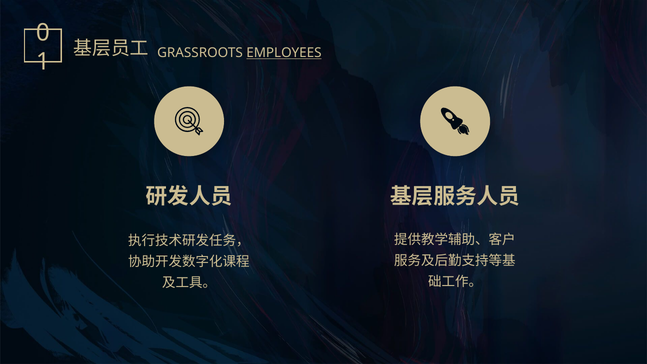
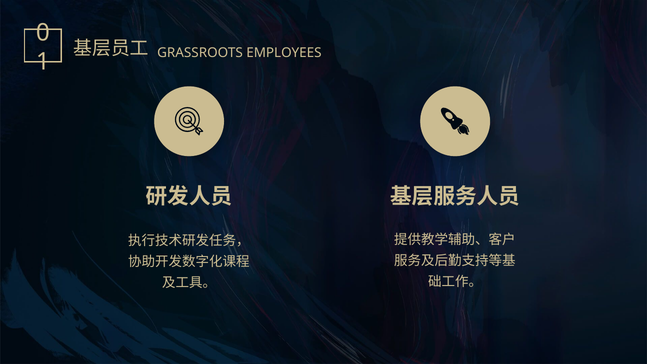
EMPLOYEES underline: present -> none (284, 53)
